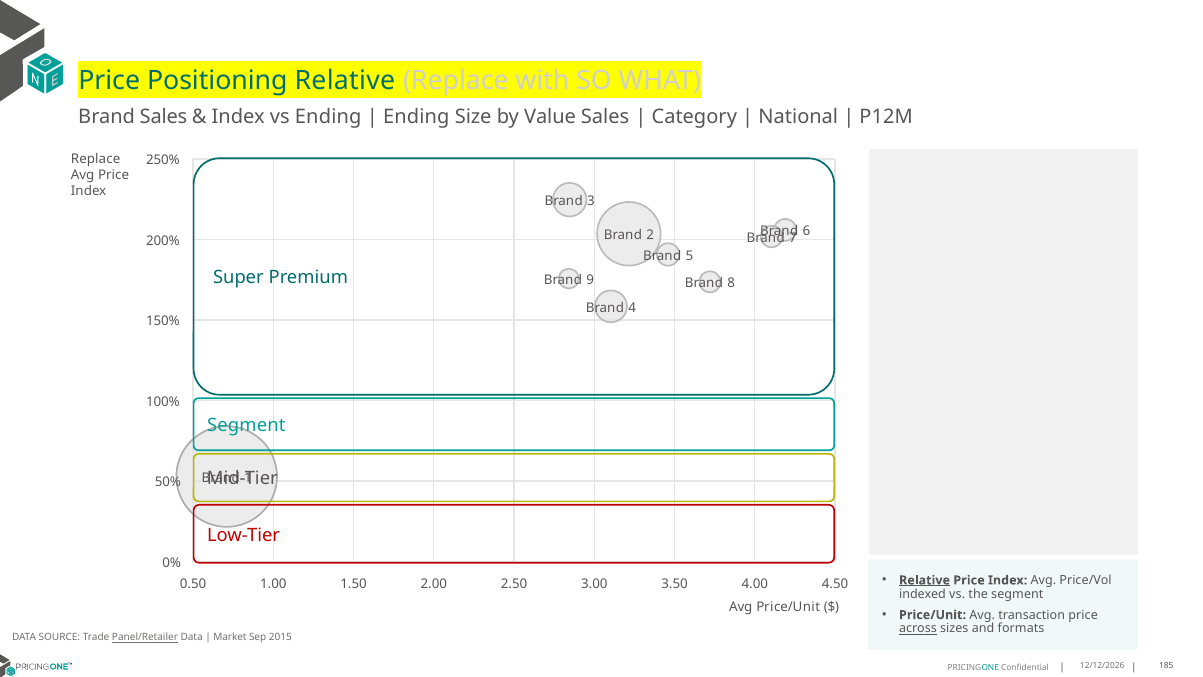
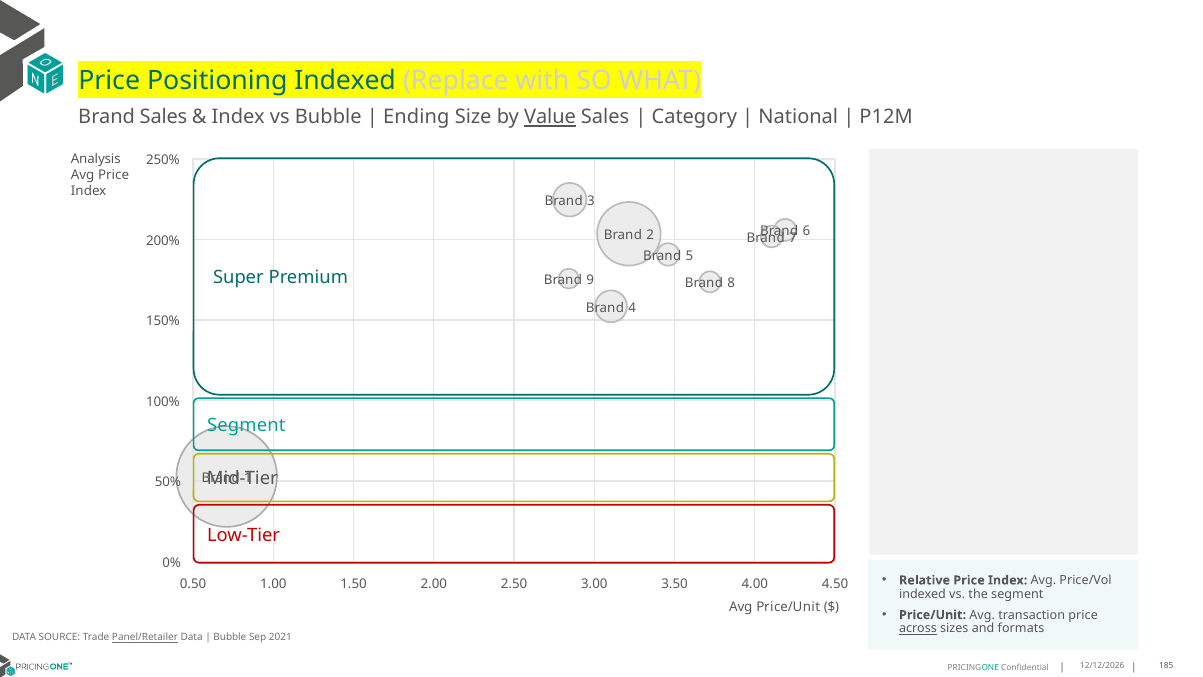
Positioning Relative: Relative -> Indexed (345, 81)
vs Ending: Ending -> Bubble (328, 117)
Value underline: none -> present (550, 117)
Replace: Replace -> Analysis (96, 159)
Relative underline: present -> none (925, 580)
Market: Market -> Bubble (230, 637)
2015: 2015 -> 2021 (280, 637)
